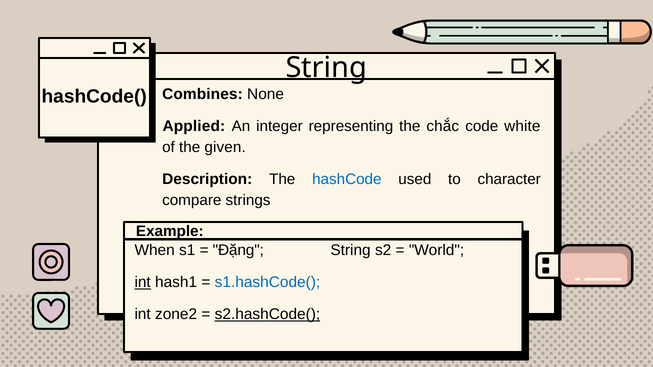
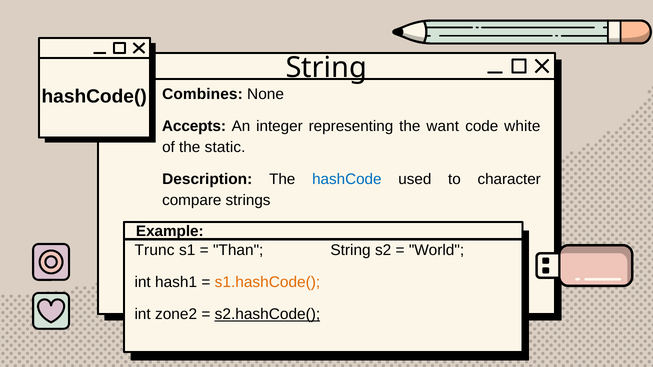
Applied: Applied -> Accepts (194, 126)
chắc: chắc -> want (443, 126)
given: given -> static (225, 147)
When: When -> Trunc (155, 250)
Đặng: Đặng -> Than (238, 250)
int underline: present -> none (143, 282)
s1.hashCode( colour: blue -> orange (267, 282)
